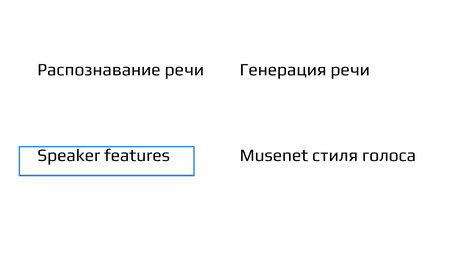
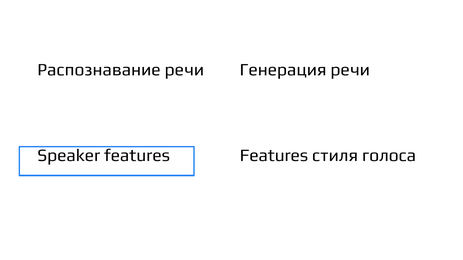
features Musenet: Musenet -> Features (274, 156)
